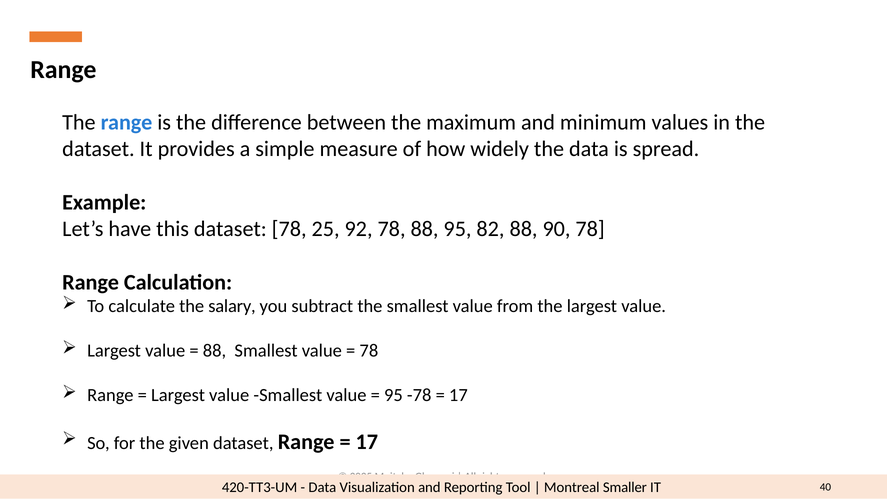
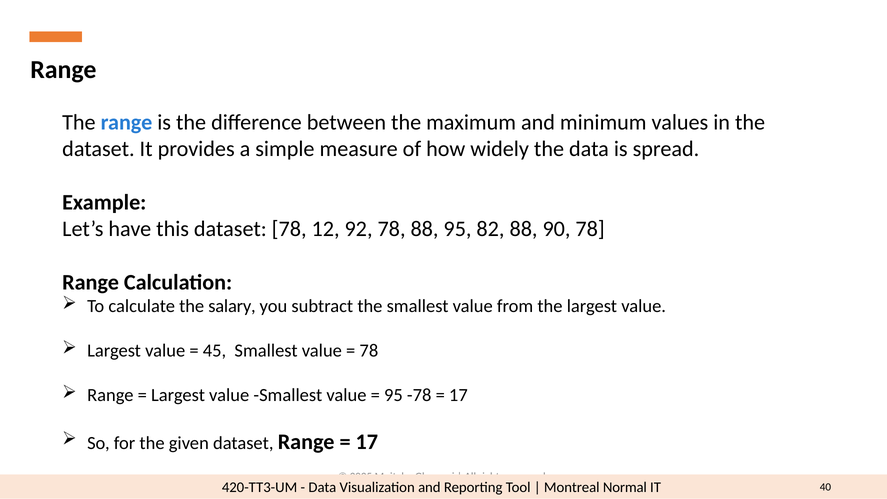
25: 25 -> 12 (326, 229)
88: 88 -> 45 (214, 351)
Smaller: Smaller -> Normal (625, 487)
